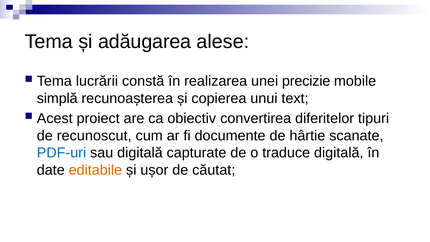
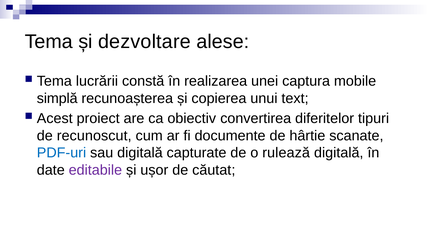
adăugarea: adăugarea -> dezvoltare (144, 42)
precizie: precizie -> captura (306, 81)
traduce: traduce -> rulează (286, 153)
editabile colour: orange -> purple (95, 170)
